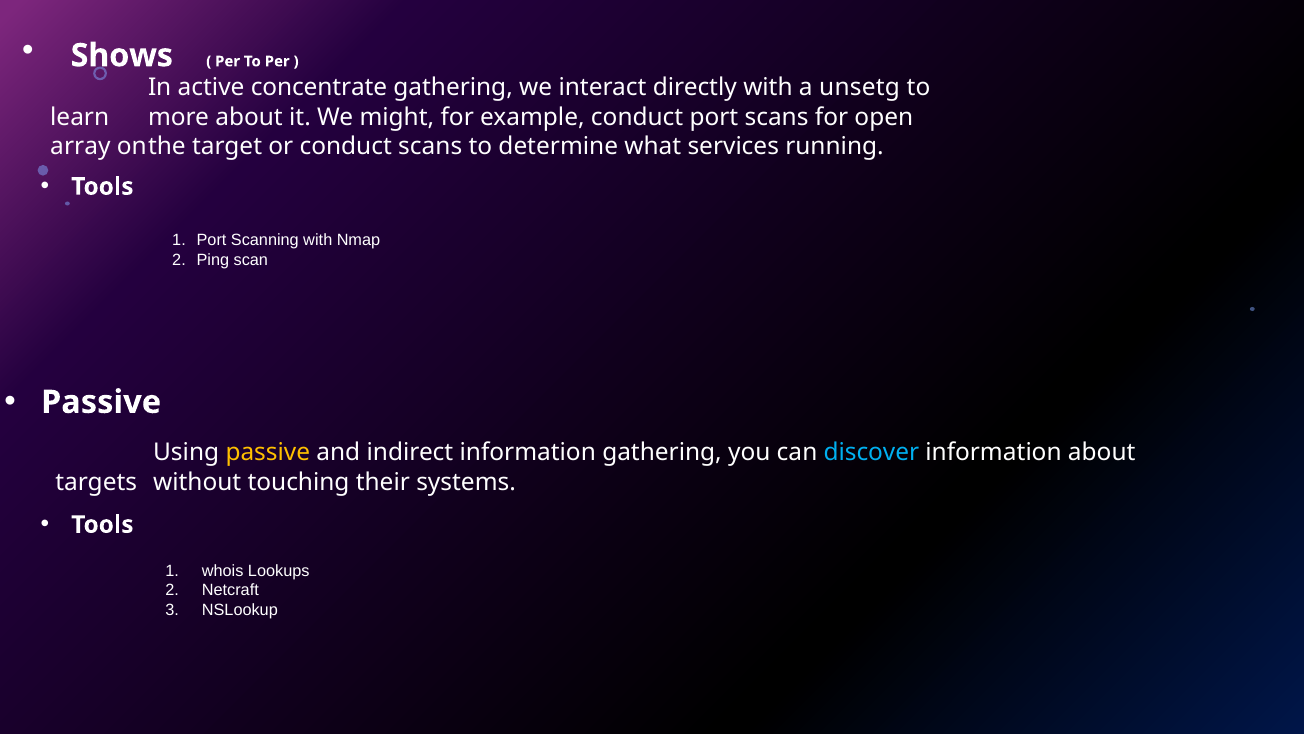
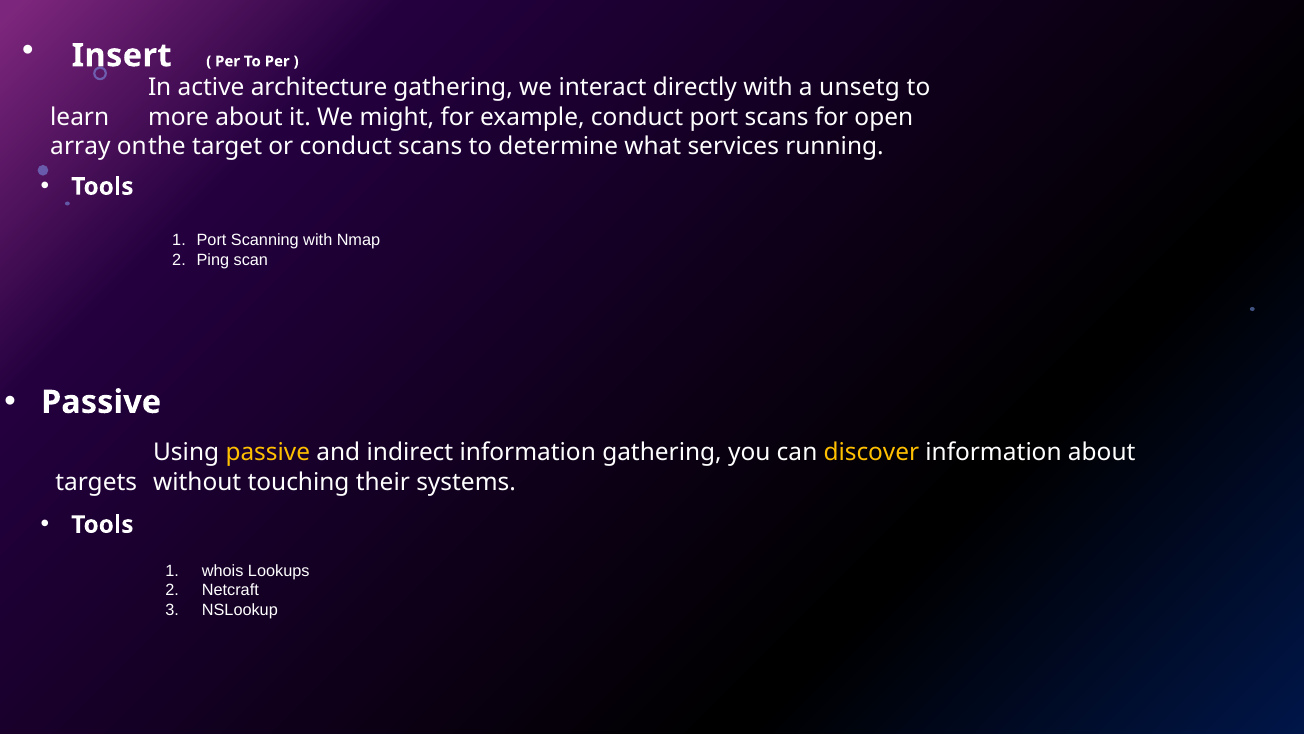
Shows: Shows -> Insert (122, 56)
concentrate: concentrate -> architecture (319, 88)
discover colour: light blue -> yellow (871, 452)
